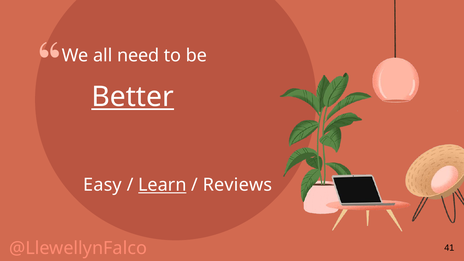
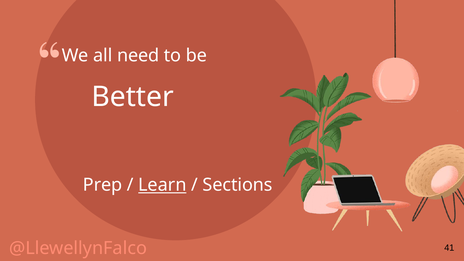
Better underline: present -> none (133, 97)
Easy: Easy -> Prep (103, 185)
Reviews: Reviews -> Sections (238, 185)
